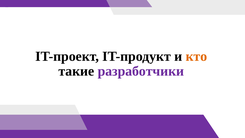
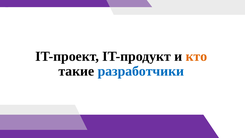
разработчики colour: purple -> blue (141, 71)
